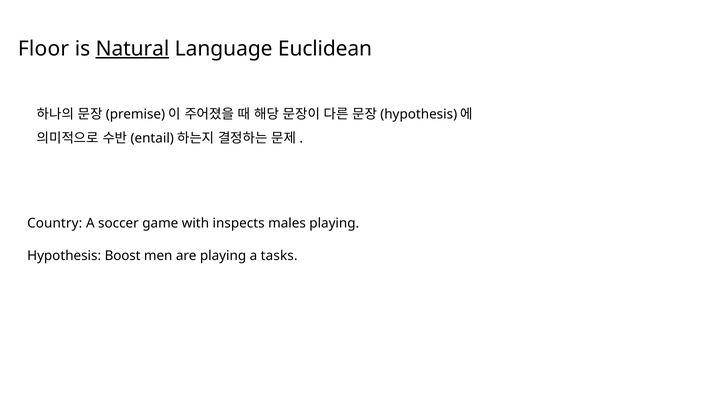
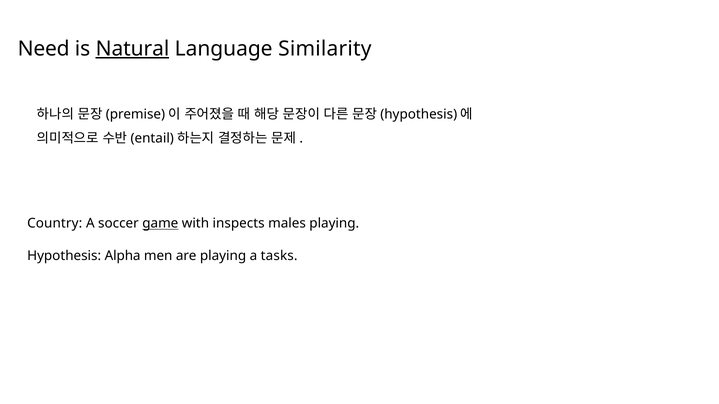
Floor: Floor -> Need (44, 49)
Euclidean: Euclidean -> Similarity (325, 49)
game underline: none -> present (160, 224)
Boost: Boost -> Alpha (123, 256)
